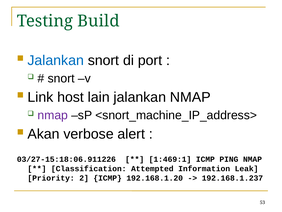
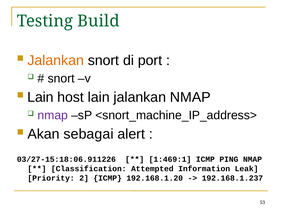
Jalankan colour: blue -> orange (56, 60)
Link: Link -> Lain (40, 97)
verbose: verbose -> sebagai (89, 134)
